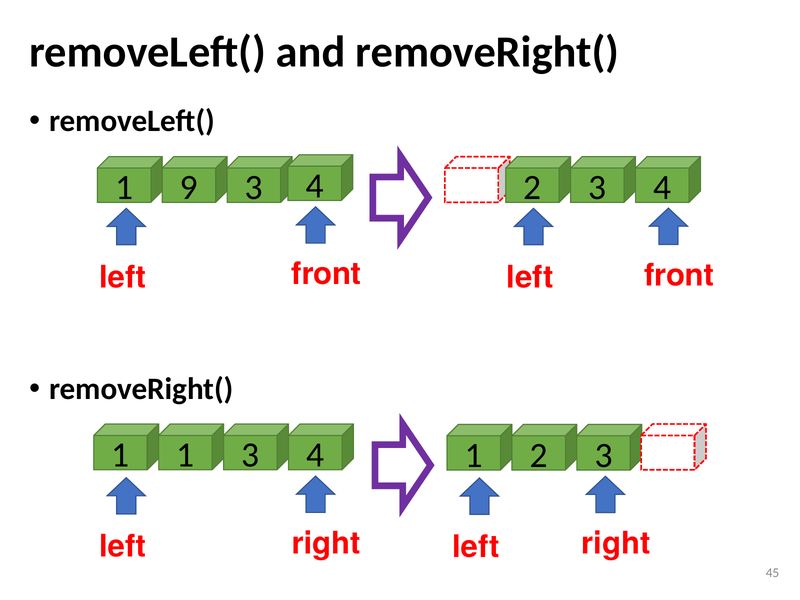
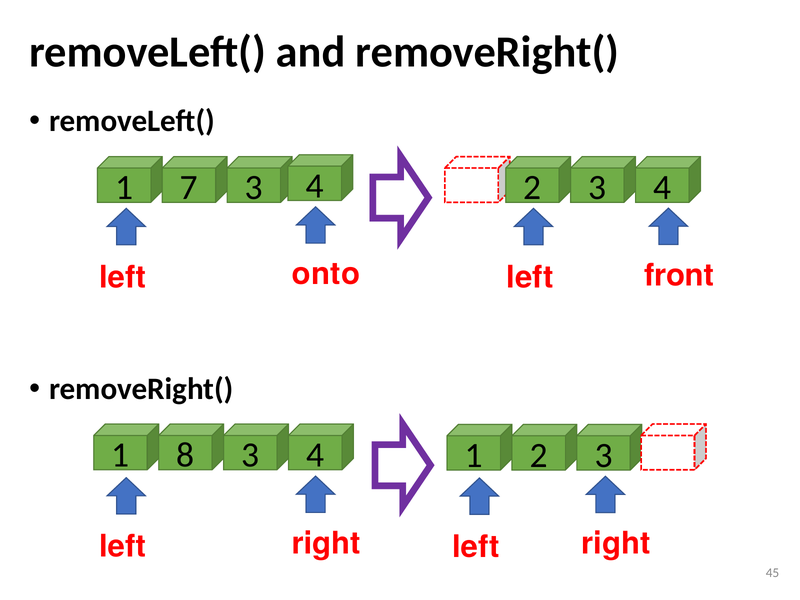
9: 9 -> 7 (189, 188)
front: front -> onto (326, 274)
1 1: 1 -> 8 (185, 455)
